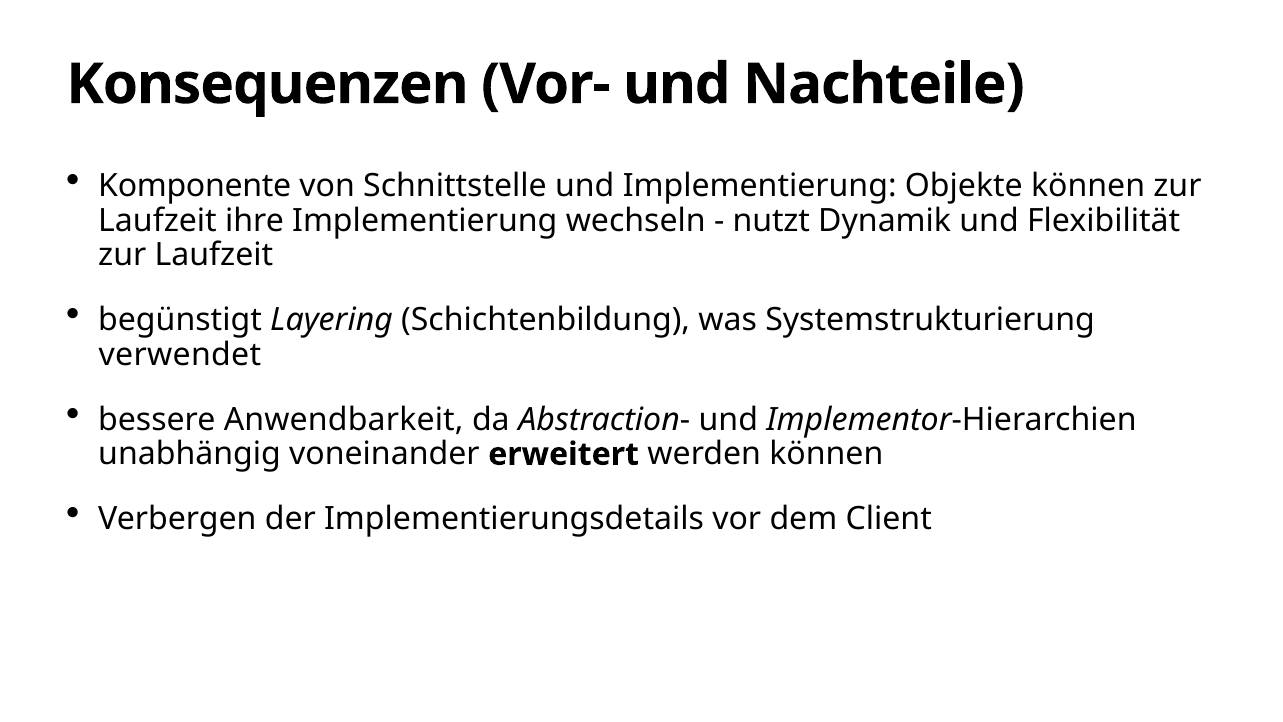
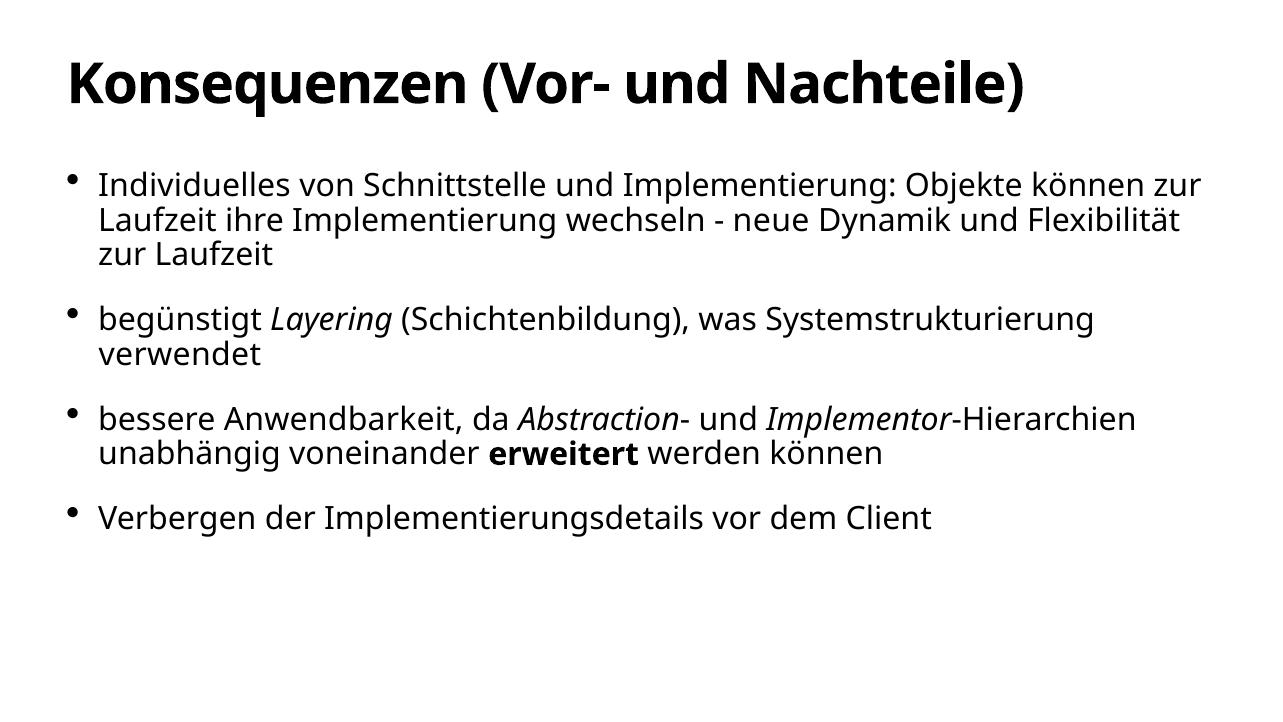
Komponente: Komponente -> Individuelles (195, 186)
nutzt: nutzt -> neue (771, 221)
